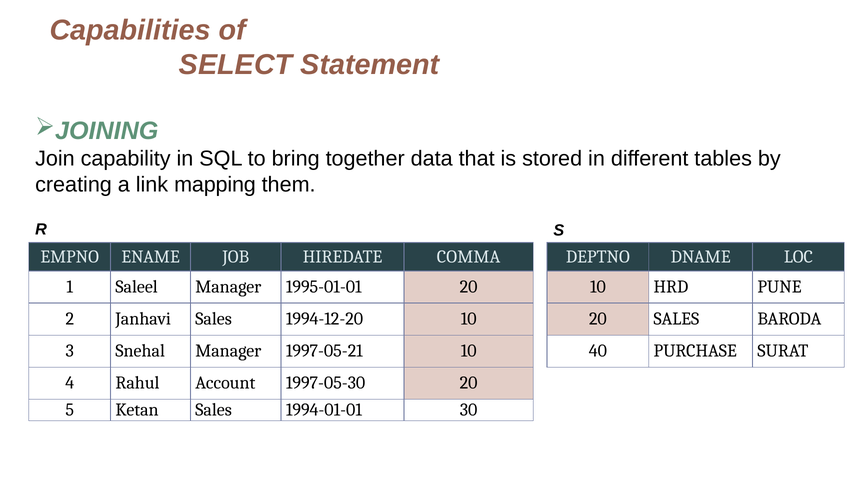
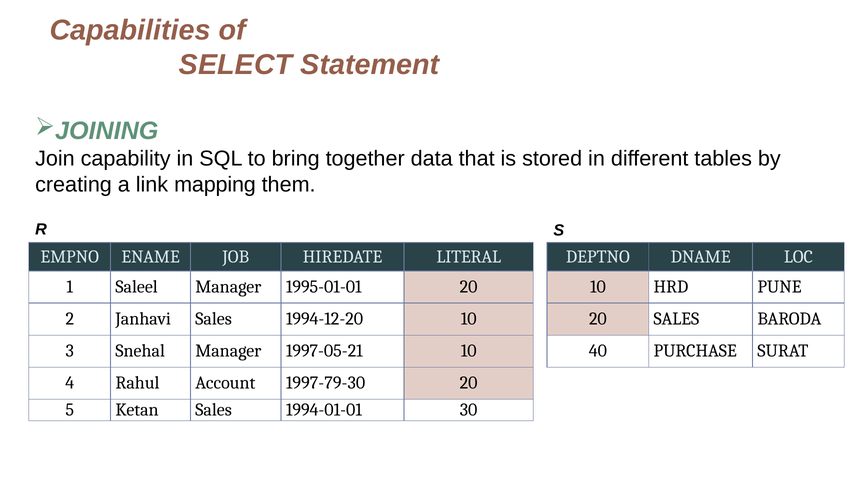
COMMA: COMMA -> LITERAL (469, 257)
1997-05-30: 1997-05-30 -> 1997-79-30 (326, 383)
